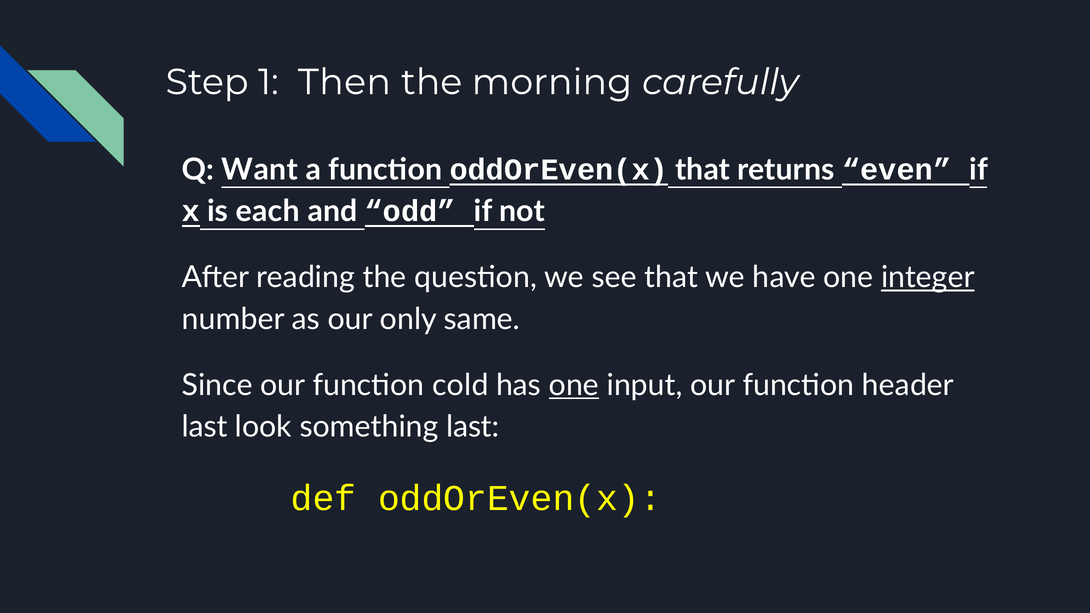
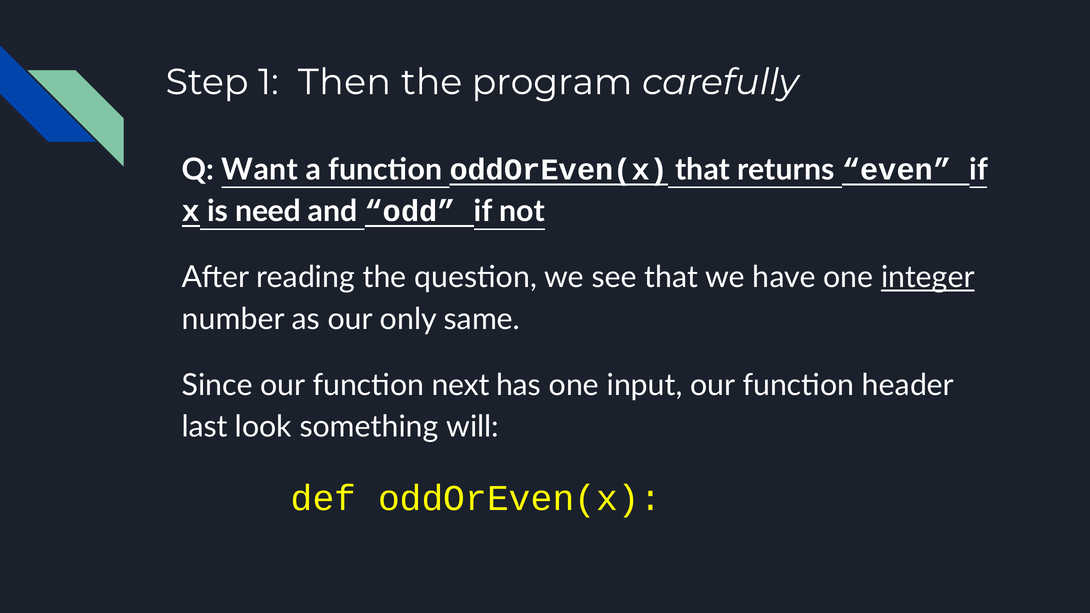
morning: morning -> program (552, 82)
each: each -> need (268, 211)
cold: cold -> next (461, 385)
one underline: present -> none (574, 385)
something last: last -> will (473, 427)
